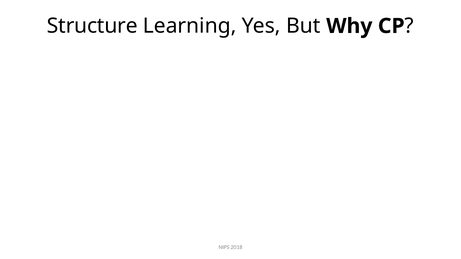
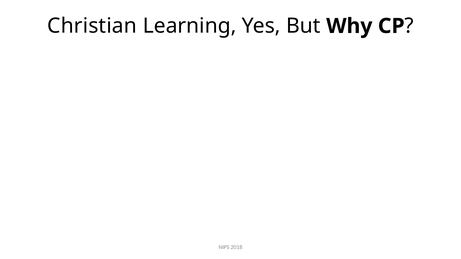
Structure: Structure -> Christian (92, 26)
